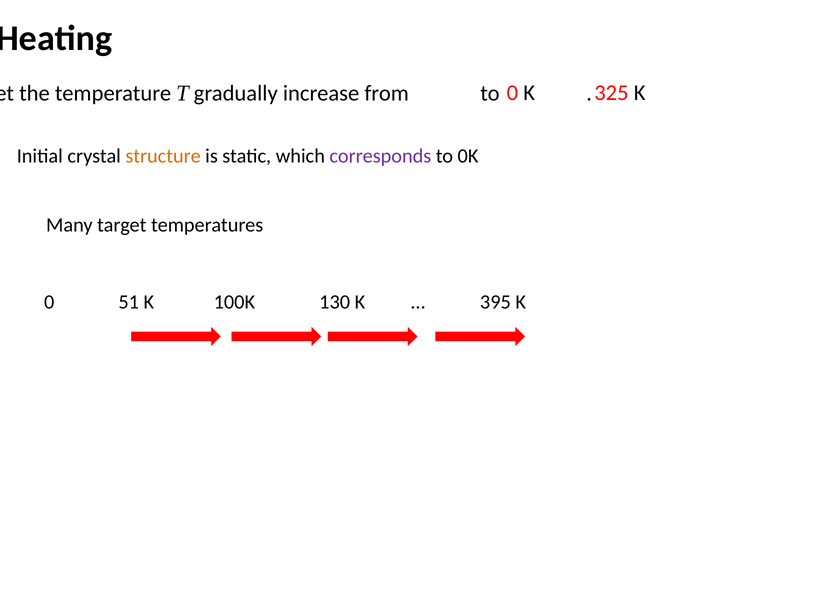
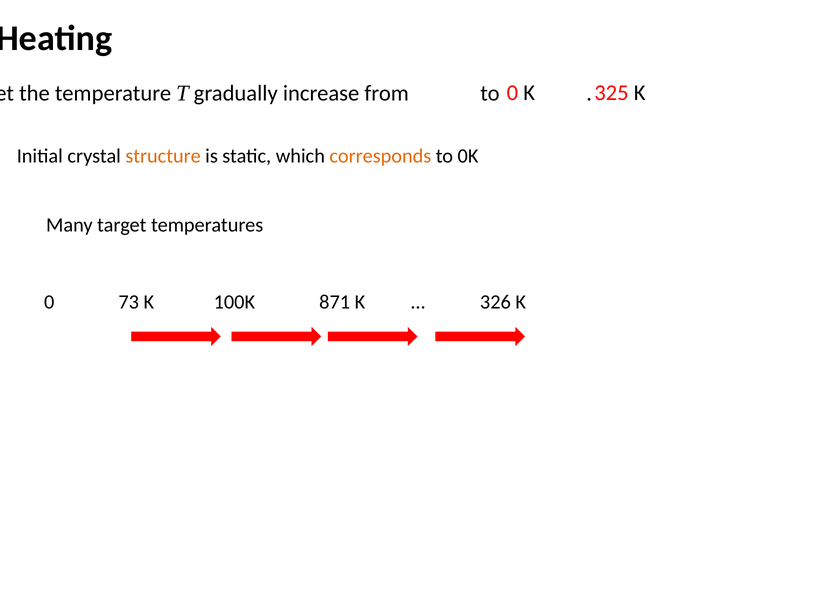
corresponds colour: purple -> orange (380, 156)
51: 51 -> 73 (129, 302)
130: 130 -> 871 (335, 302)
395: 395 -> 326 (495, 302)
